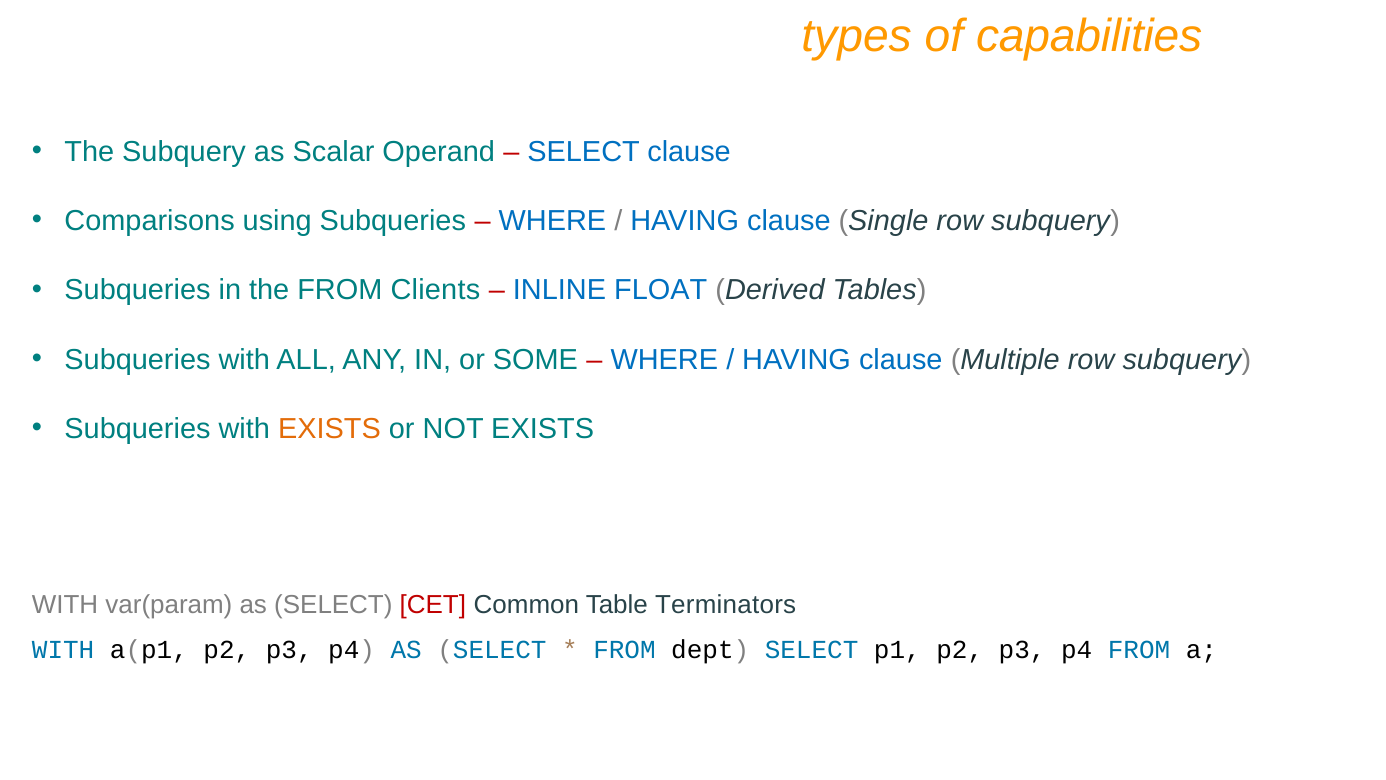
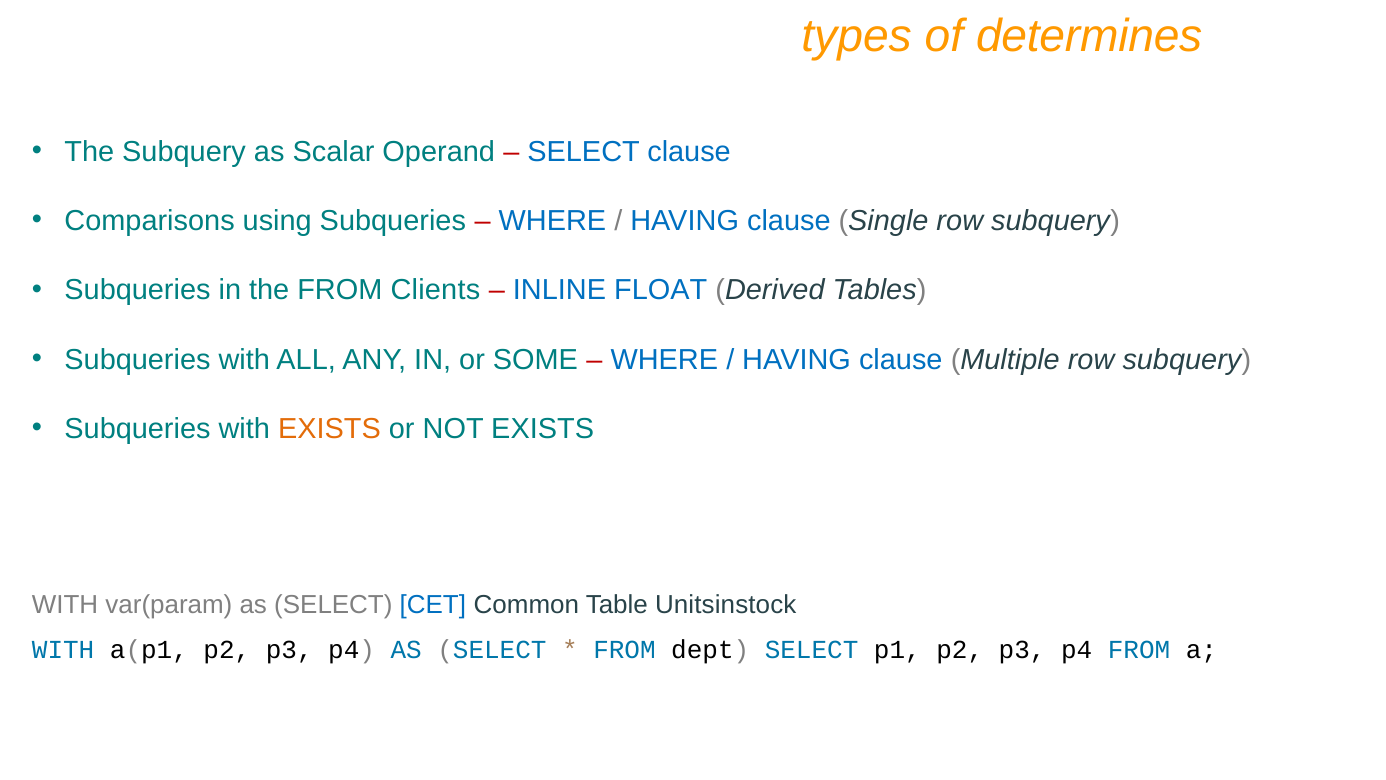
capabilities: capabilities -> determines (1089, 36)
CET colour: red -> blue (433, 604)
Terminators: Terminators -> Unitsinstock (726, 604)
